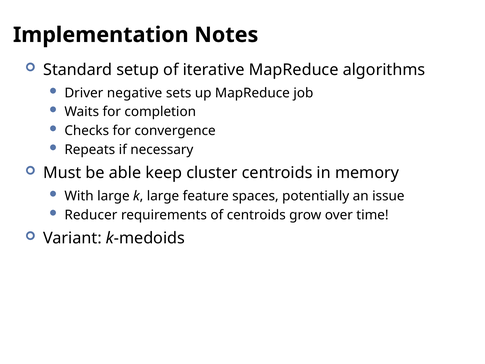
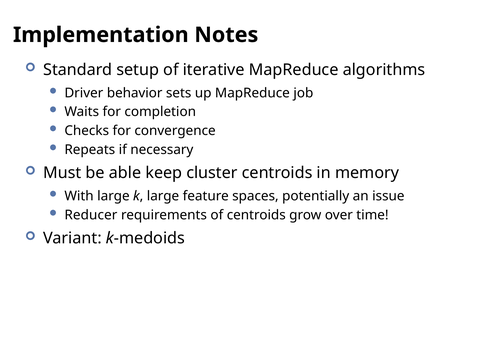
negative: negative -> behavior (135, 93)
